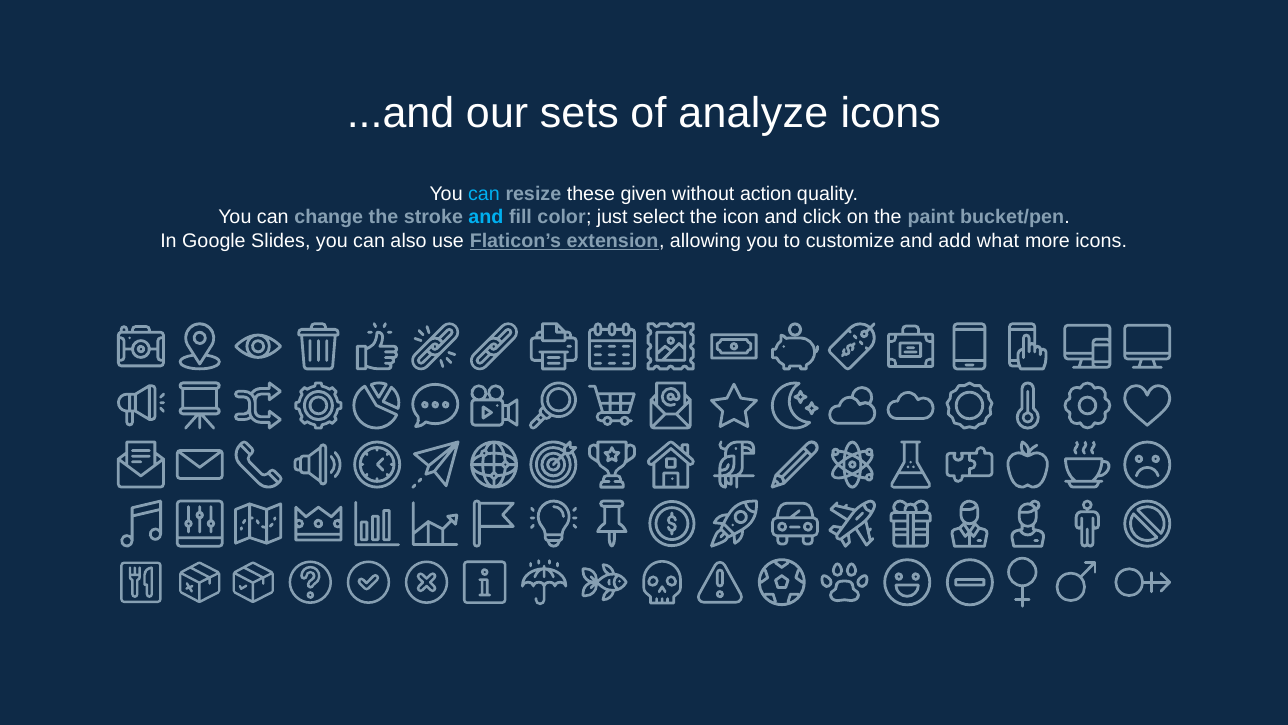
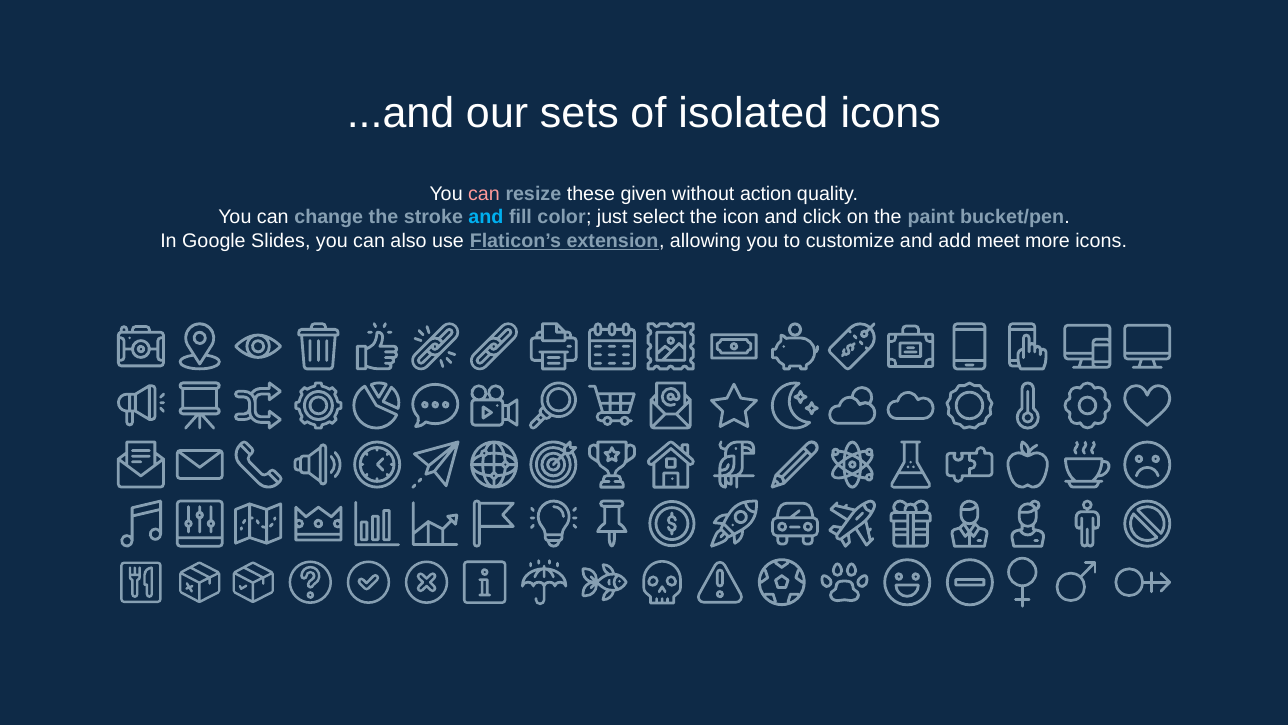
analyze: analyze -> isolated (753, 114)
can colour: light blue -> pink (484, 193)
what: what -> meet (998, 241)
